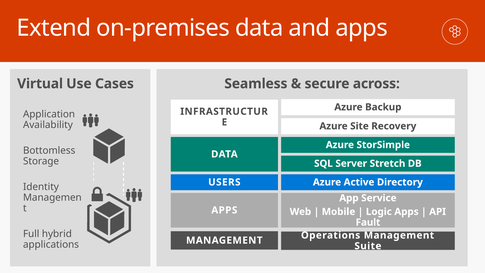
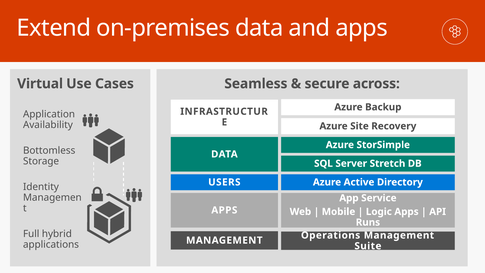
Fault: Fault -> Runs (368, 222)
